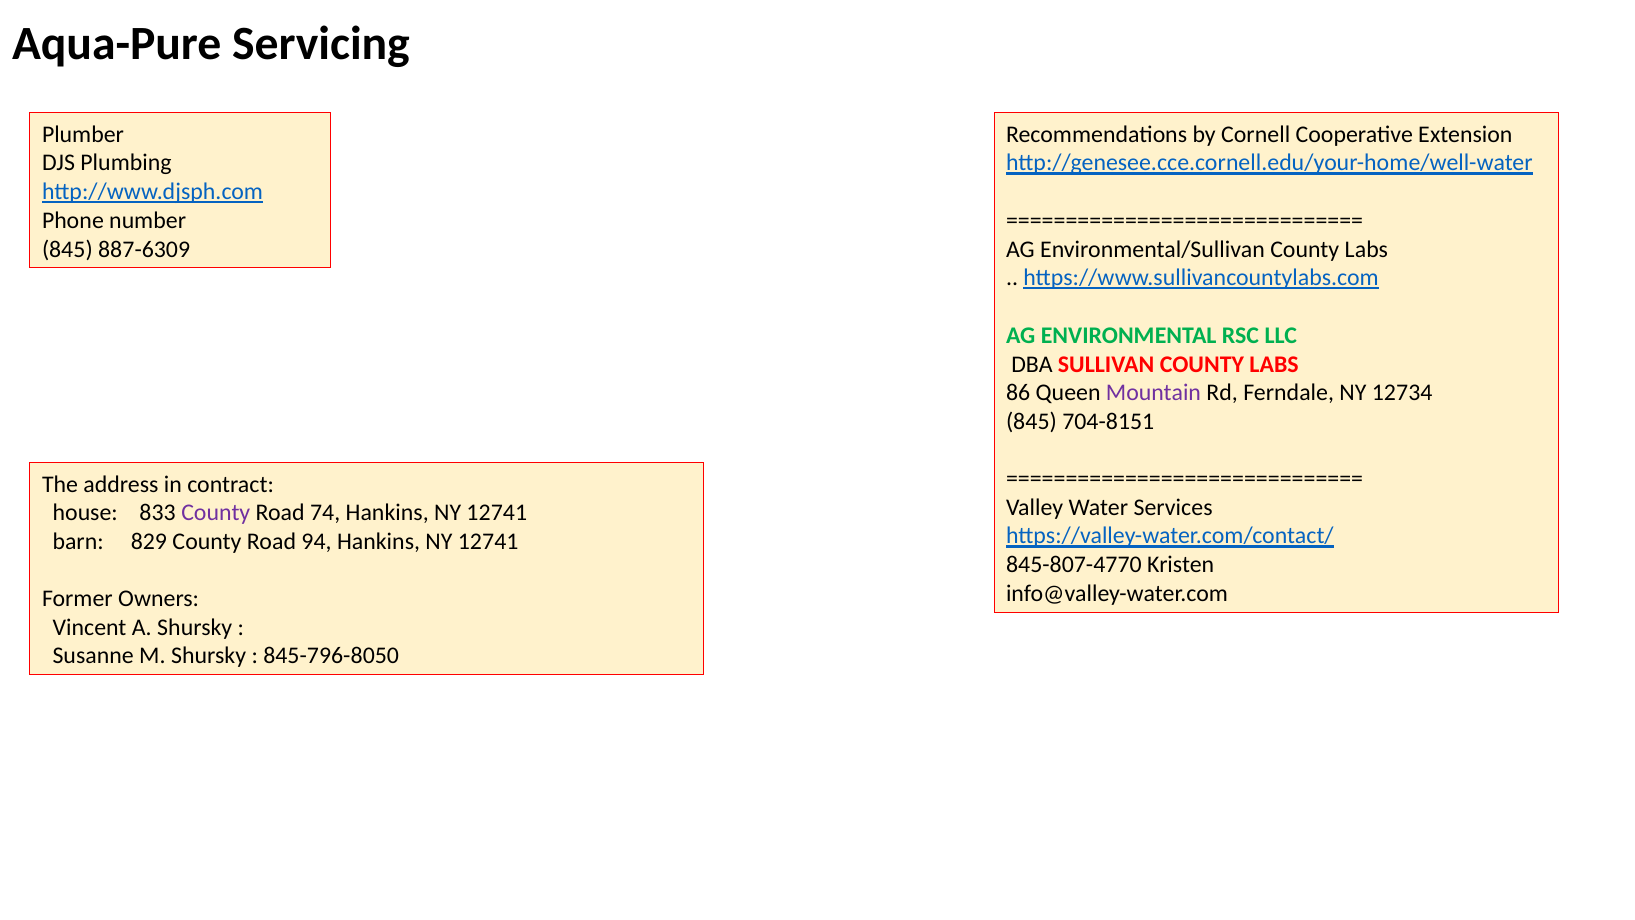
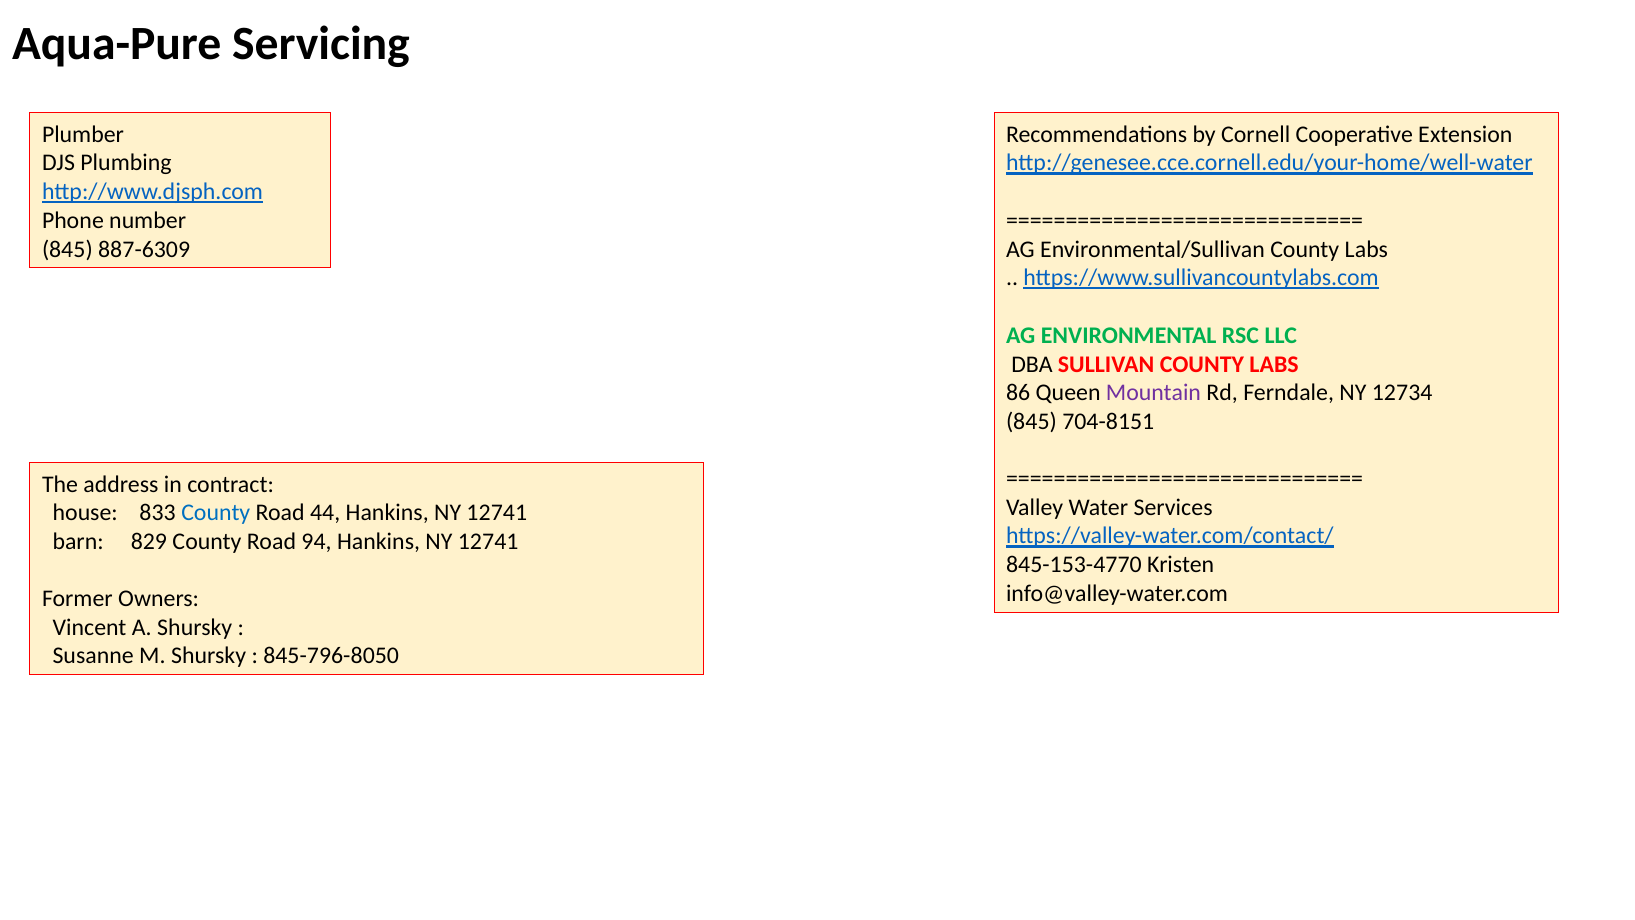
County colour: purple -> blue (216, 513)
74: 74 -> 44 (325, 513)
845-807-4770: 845-807-4770 -> 845-153-4770 (1074, 565)
